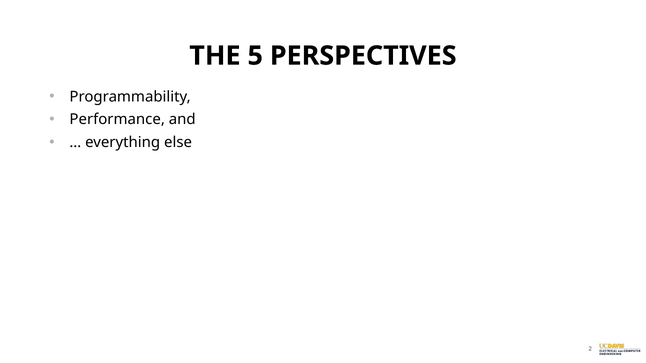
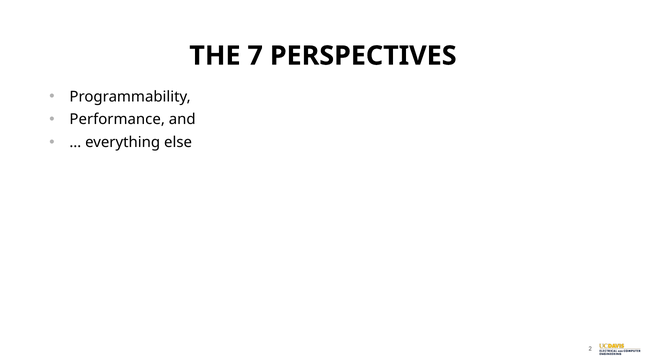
5: 5 -> 7 (255, 56)
